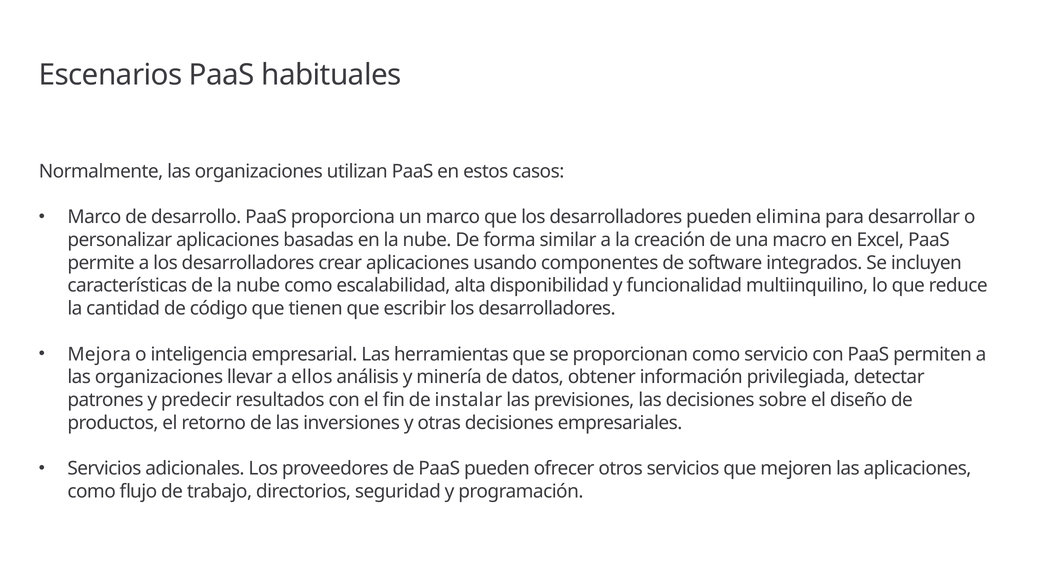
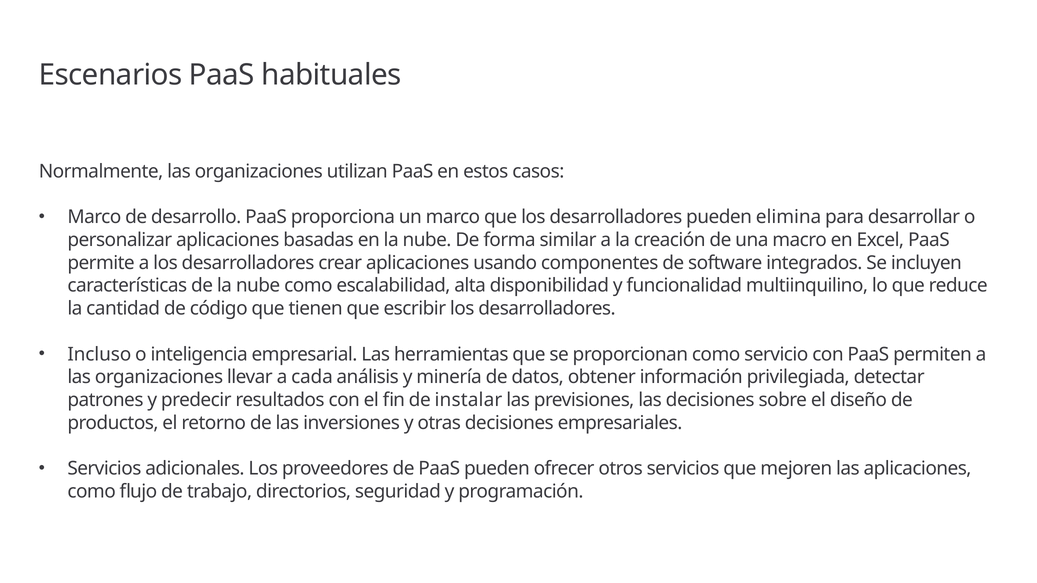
Mejora: Mejora -> Incluso (99, 354)
ellos: ellos -> cada (312, 377)
